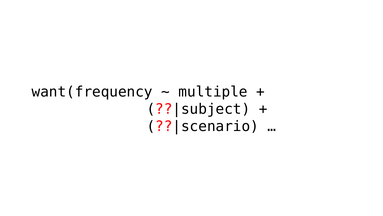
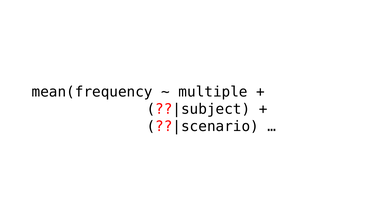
want(frequency: want(frequency -> mean(frequency (92, 92)
